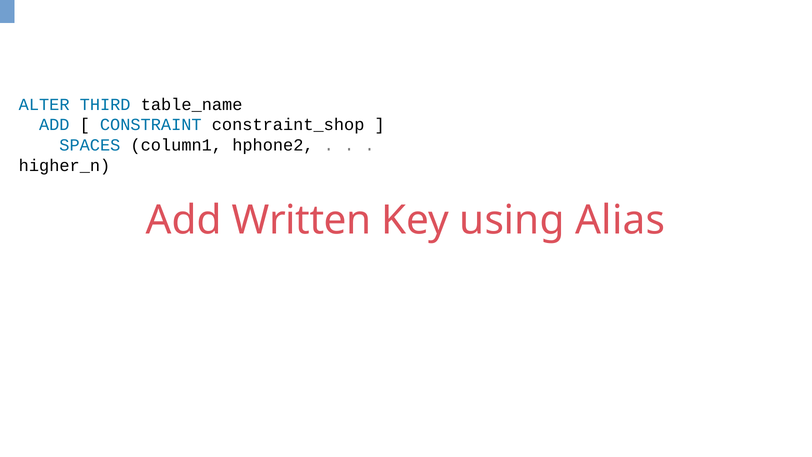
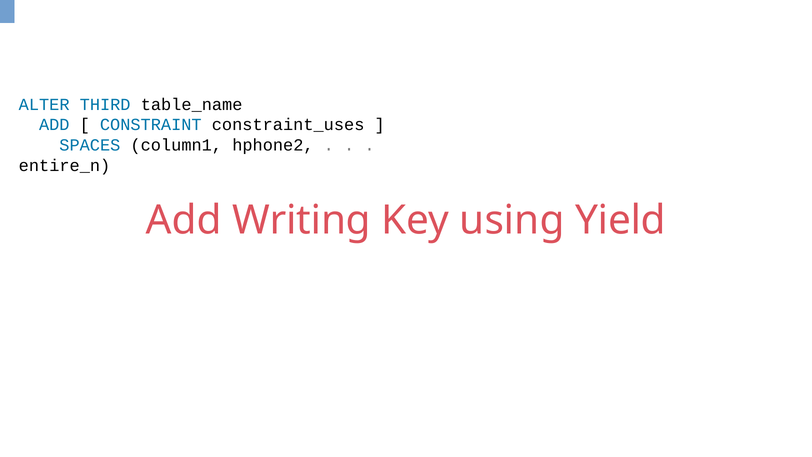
constraint_shop: constraint_shop -> constraint_uses (288, 125)
higher_n: higher_n -> entire_n (64, 165)
Written: Written -> Writing (302, 220)
Alias: Alias -> Yield (620, 220)
